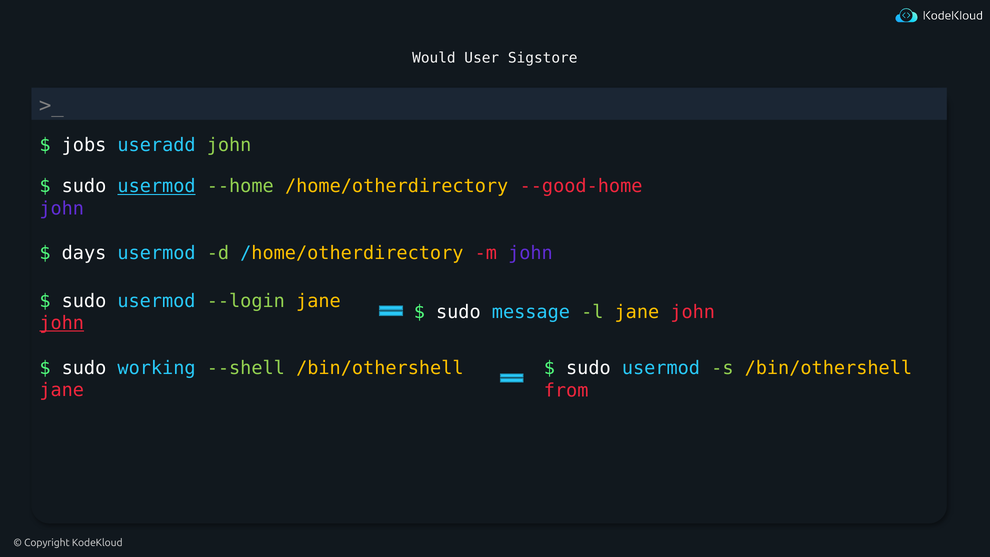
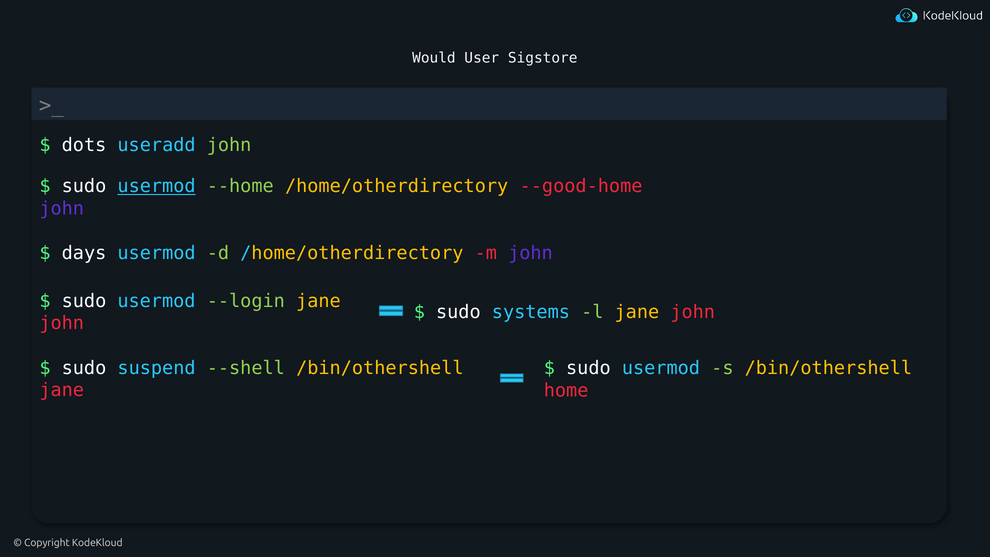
jobs: jobs -> dots (84, 145)
message: message -> systems (531, 312)
john underline: present -> none (62, 323)
working: working -> suspend (157, 368)
from: from -> home (566, 391)
